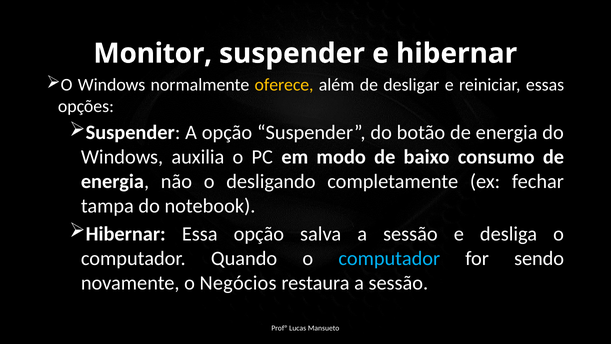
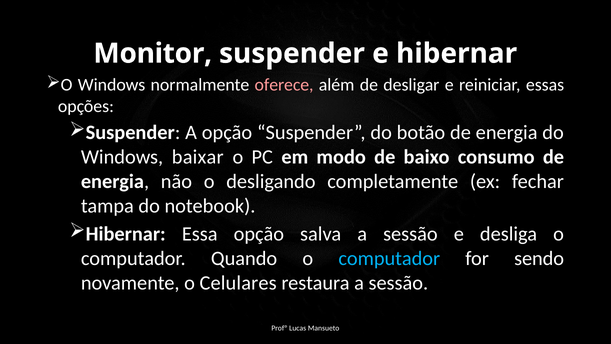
oferece colour: yellow -> pink (284, 85)
auxilia: auxilia -> baixar (198, 157)
Negócios: Negócios -> Celulares (238, 283)
